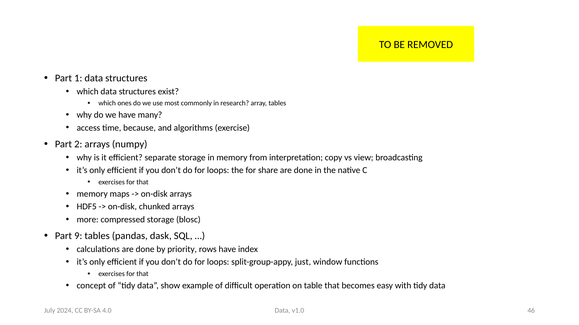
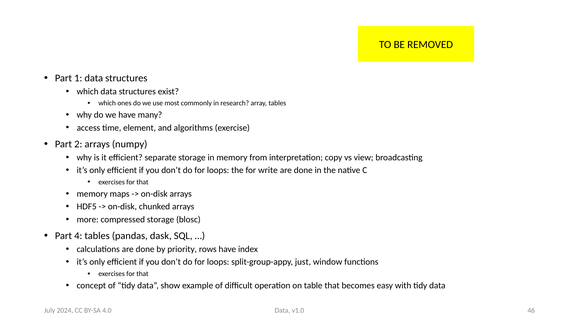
because: because -> element (140, 128)
share: share -> write (268, 171)
9: 9 -> 4 (78, 236)
